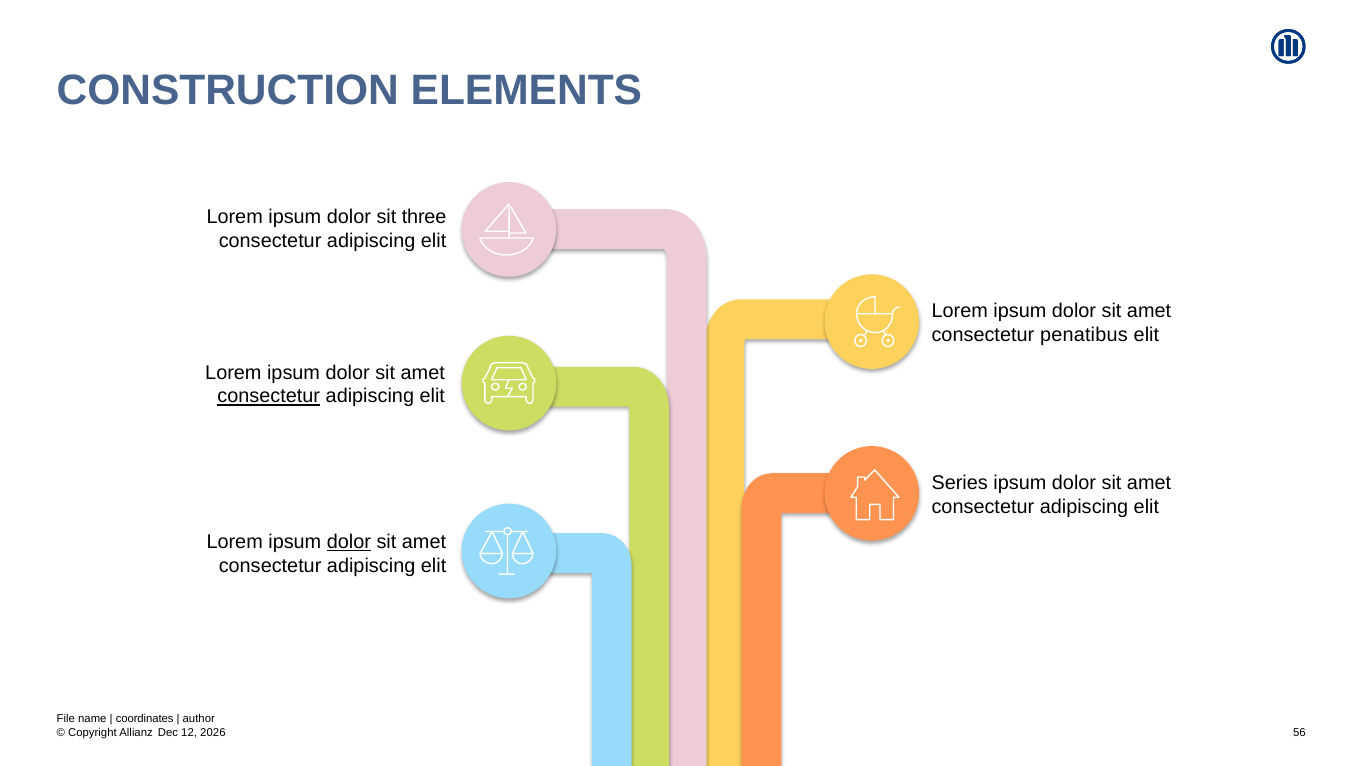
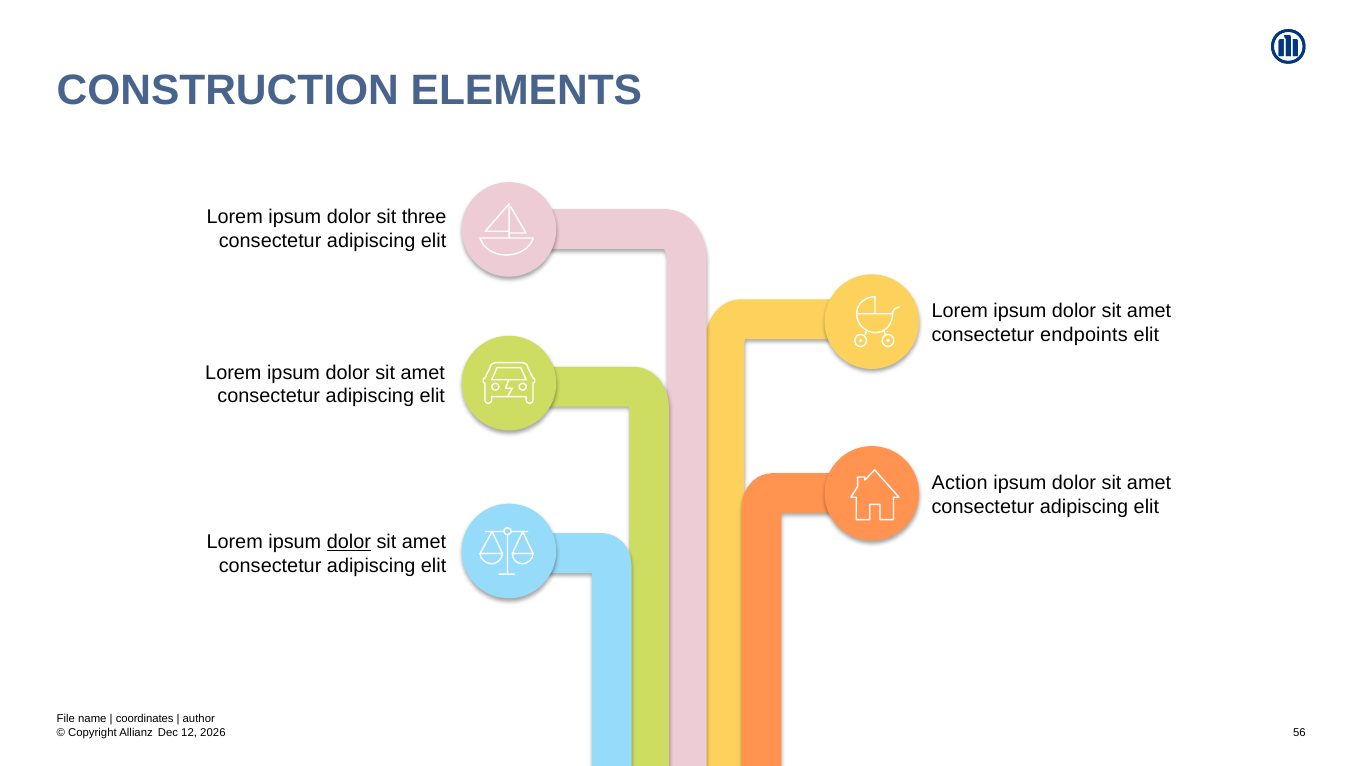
penatibus: penatibus -> endpoints (1084, 335)
consectetur underline: present -> none (269, 396)
Series: Series -> Action (960, 483)
